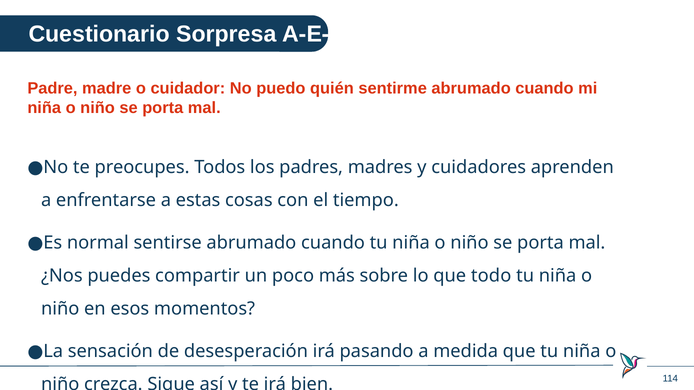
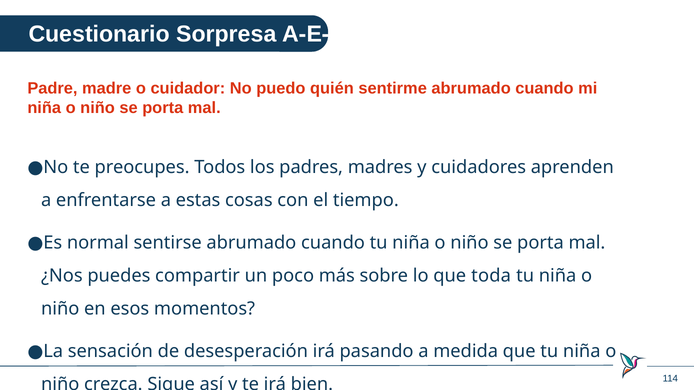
todo: todo -> toda (491, 276)
